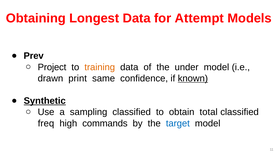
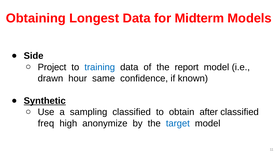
Attempt: Attempt -> Midterm (199, 18)
Prev: Prev -> Side (34, 56)
training colour: orange -> blue (100, 67)
under: under -> report (187, 67)
print: print -> hour (78, 78)
known underline: present -> none (193, 78)
total: total -> after (209, 112)
commands: commands -> anonymize (105, 123)
